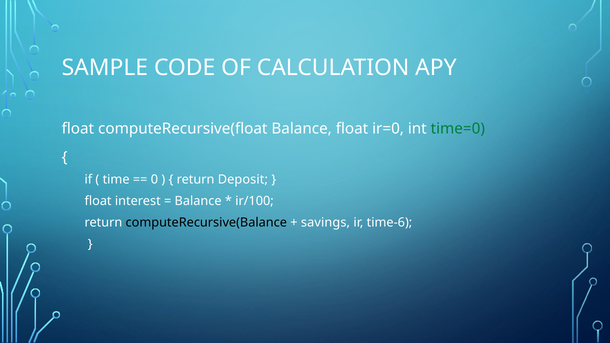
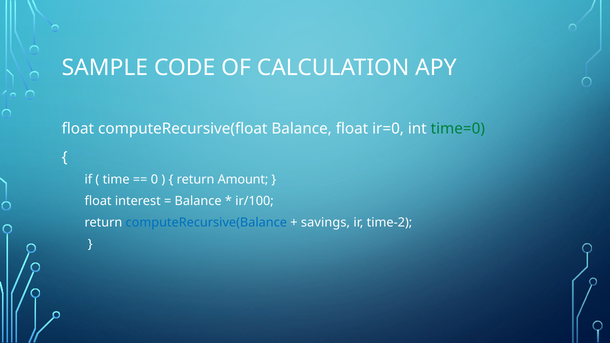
Deposit: Deposit -> Amount (243, 180)
computeRecursive(Balance colour: black -> blue (206, 223)
time-6: time-6 -> time-2 (389, 223)
